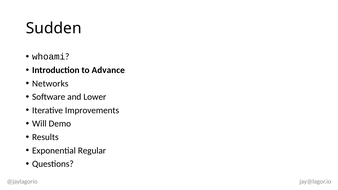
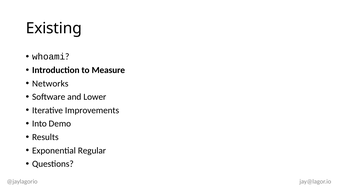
Sudden: Sudden -> Existing (54, 28)
Advance: Advance -> Measure (108, 70)
Will: Will -> Into (39, 124)
